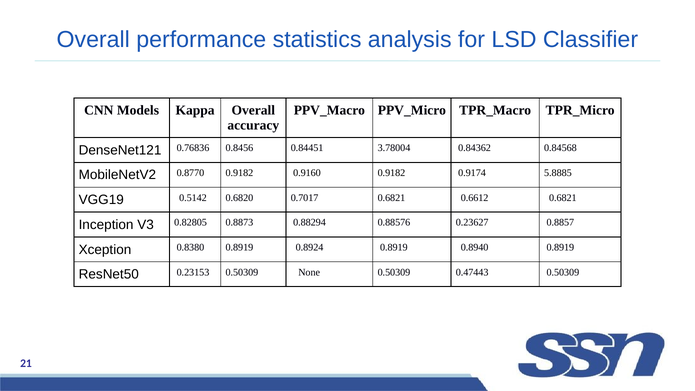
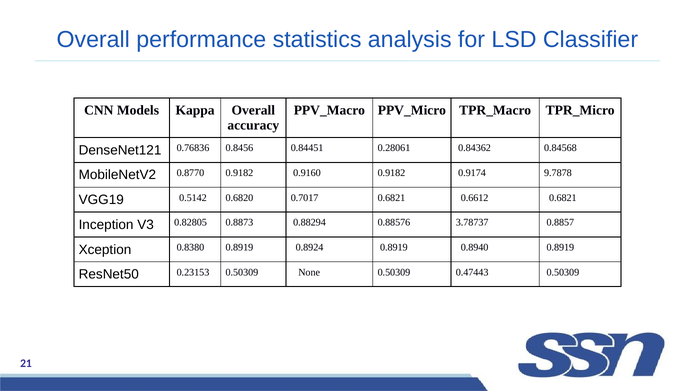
3.78004: 3.78004 -> 0.28061 (394, 148)
5.8885: 5.8885 -> 9.7878 (558, 173)
0.23627: 0.23627 -> 3.78737 (472, 223)
